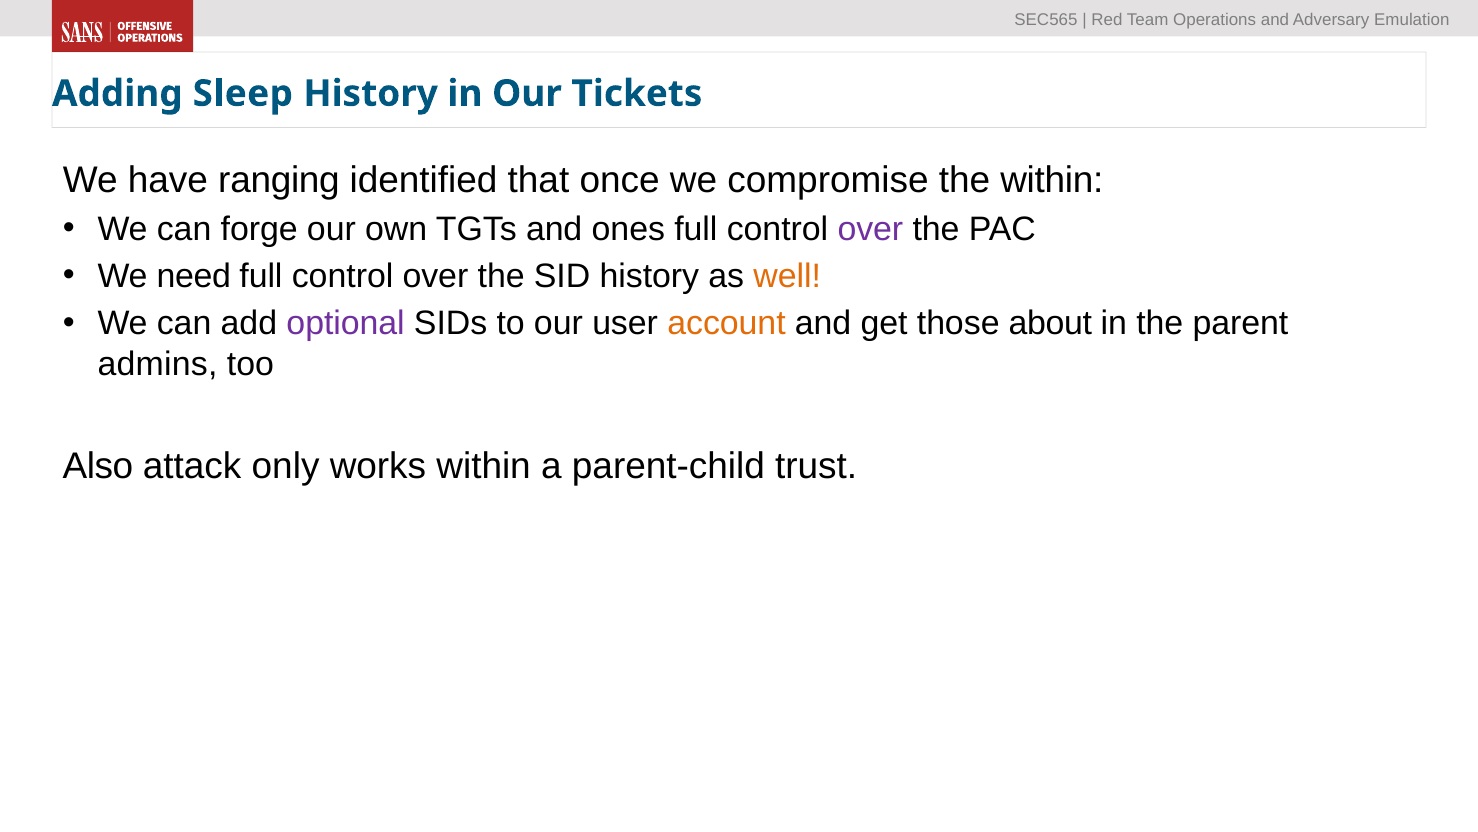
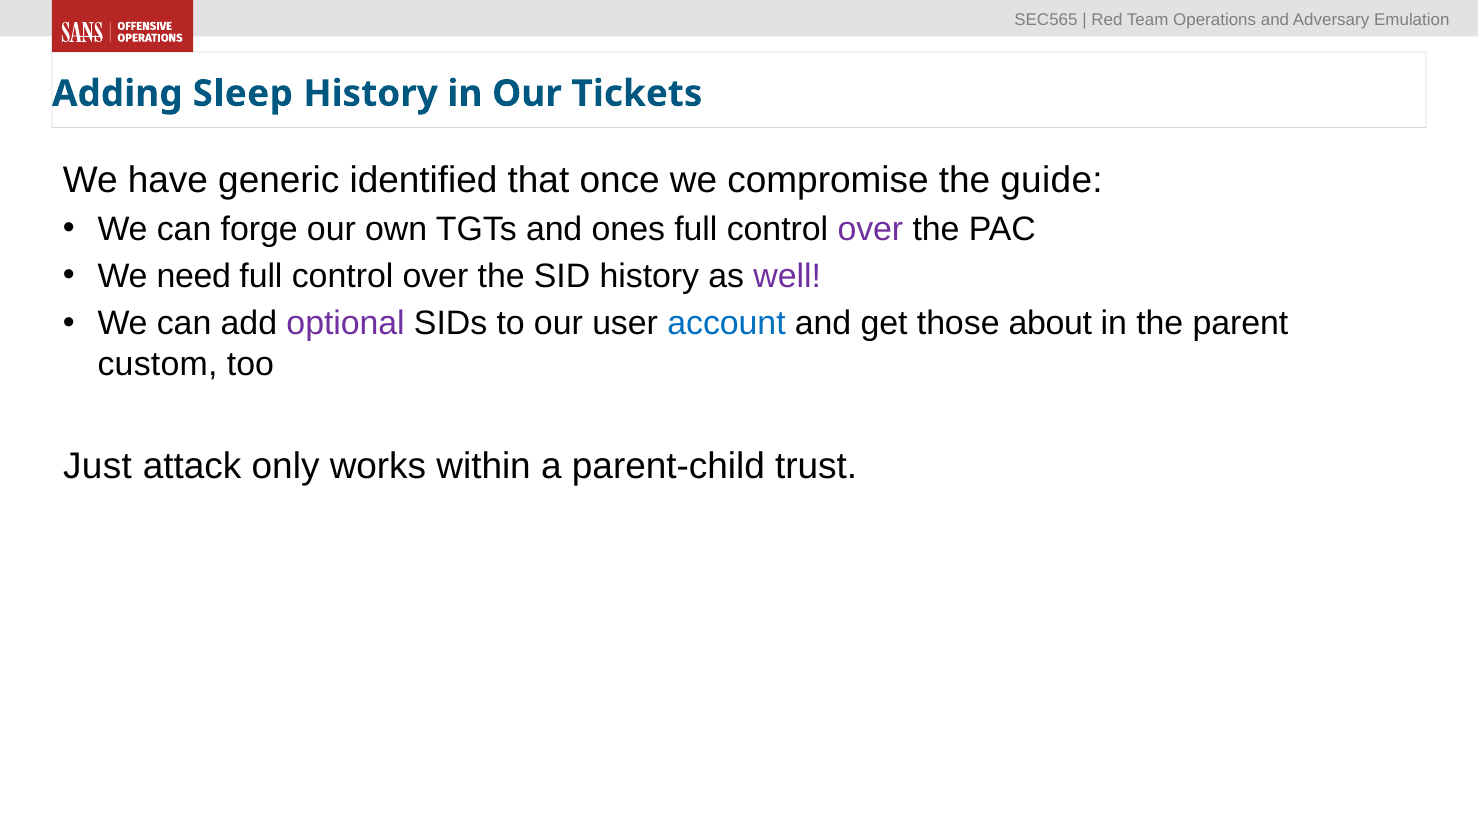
ranging: ranging -> generic (279, 180)
the within: within -> guide (1051, 180)
well colour: orange -> purple (787, 276)
account colour: orange -> blue (726, 324)
admins: admins -> custom (157, 364)
Also: Also -> Just (98, 466)
